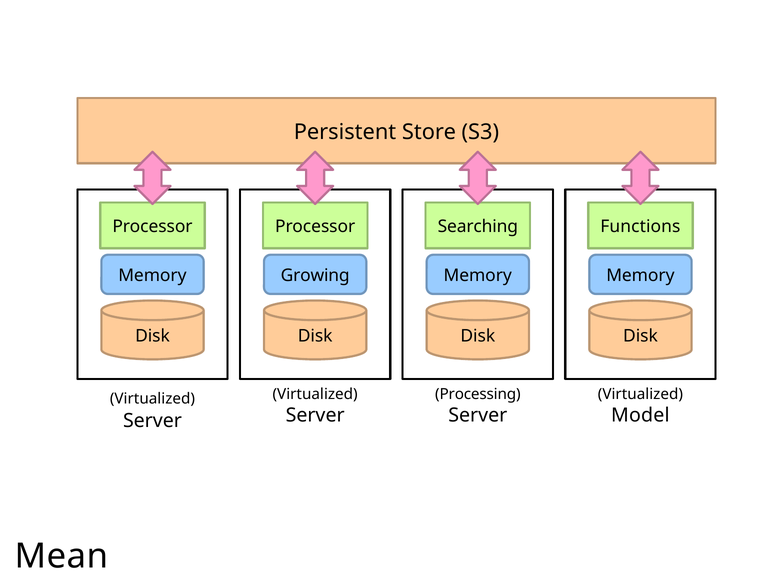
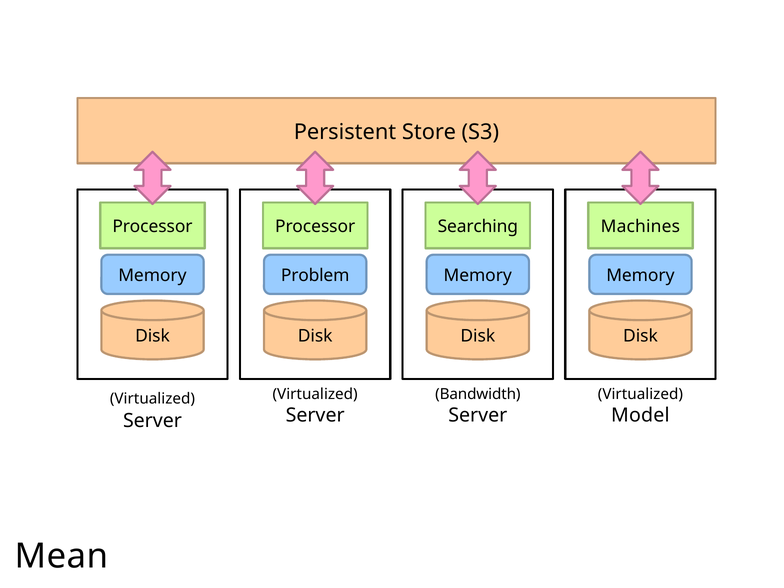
Functions: Functions -> Machines (640, 227)
Growing: Growing -> Problem (315, 276)
Processing: Processing -> Bandwidth (478, 394)
